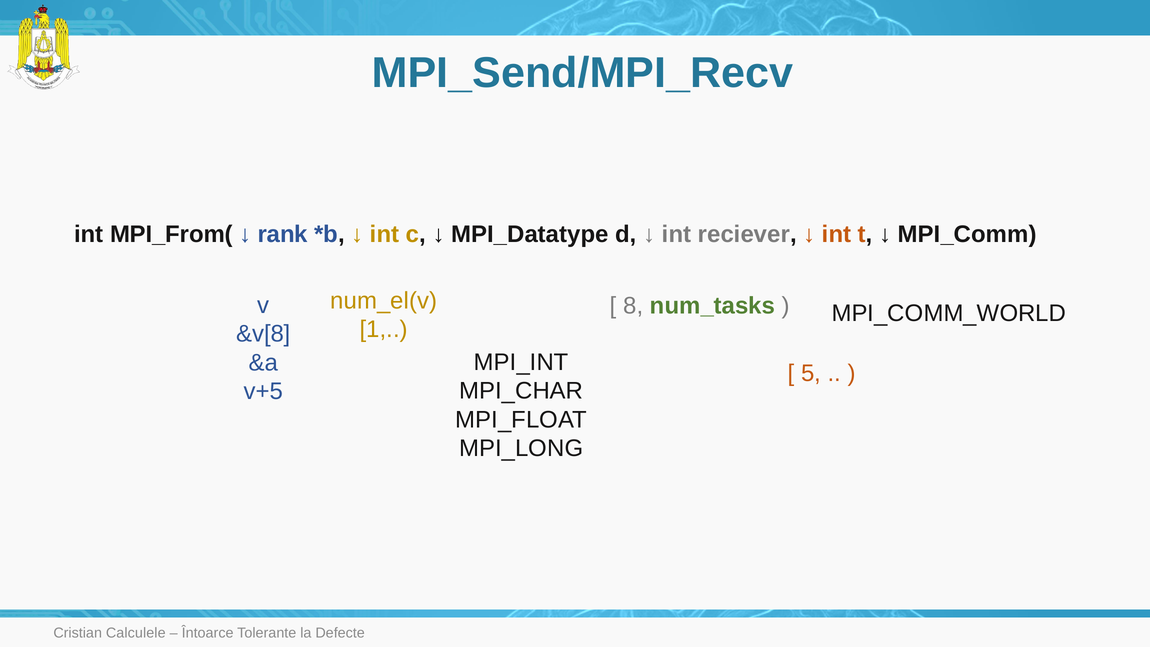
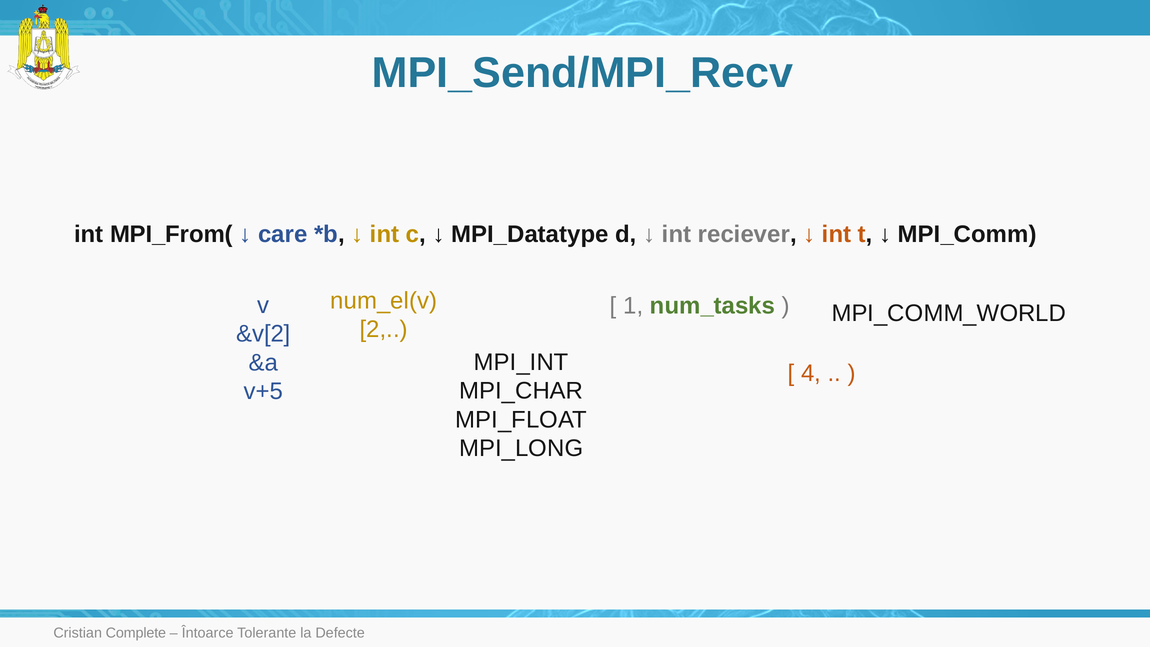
rank: rank -> care (283, 234)
8: 8 -> 1 (633, 306)
1: 1 -> 2 (384, 329)
&v[8: &v[8 -> &v[2 (263, 334)
5: 5 -> 4 (811, 373)
Calculele: Calculele -> Complete (136, 633)
